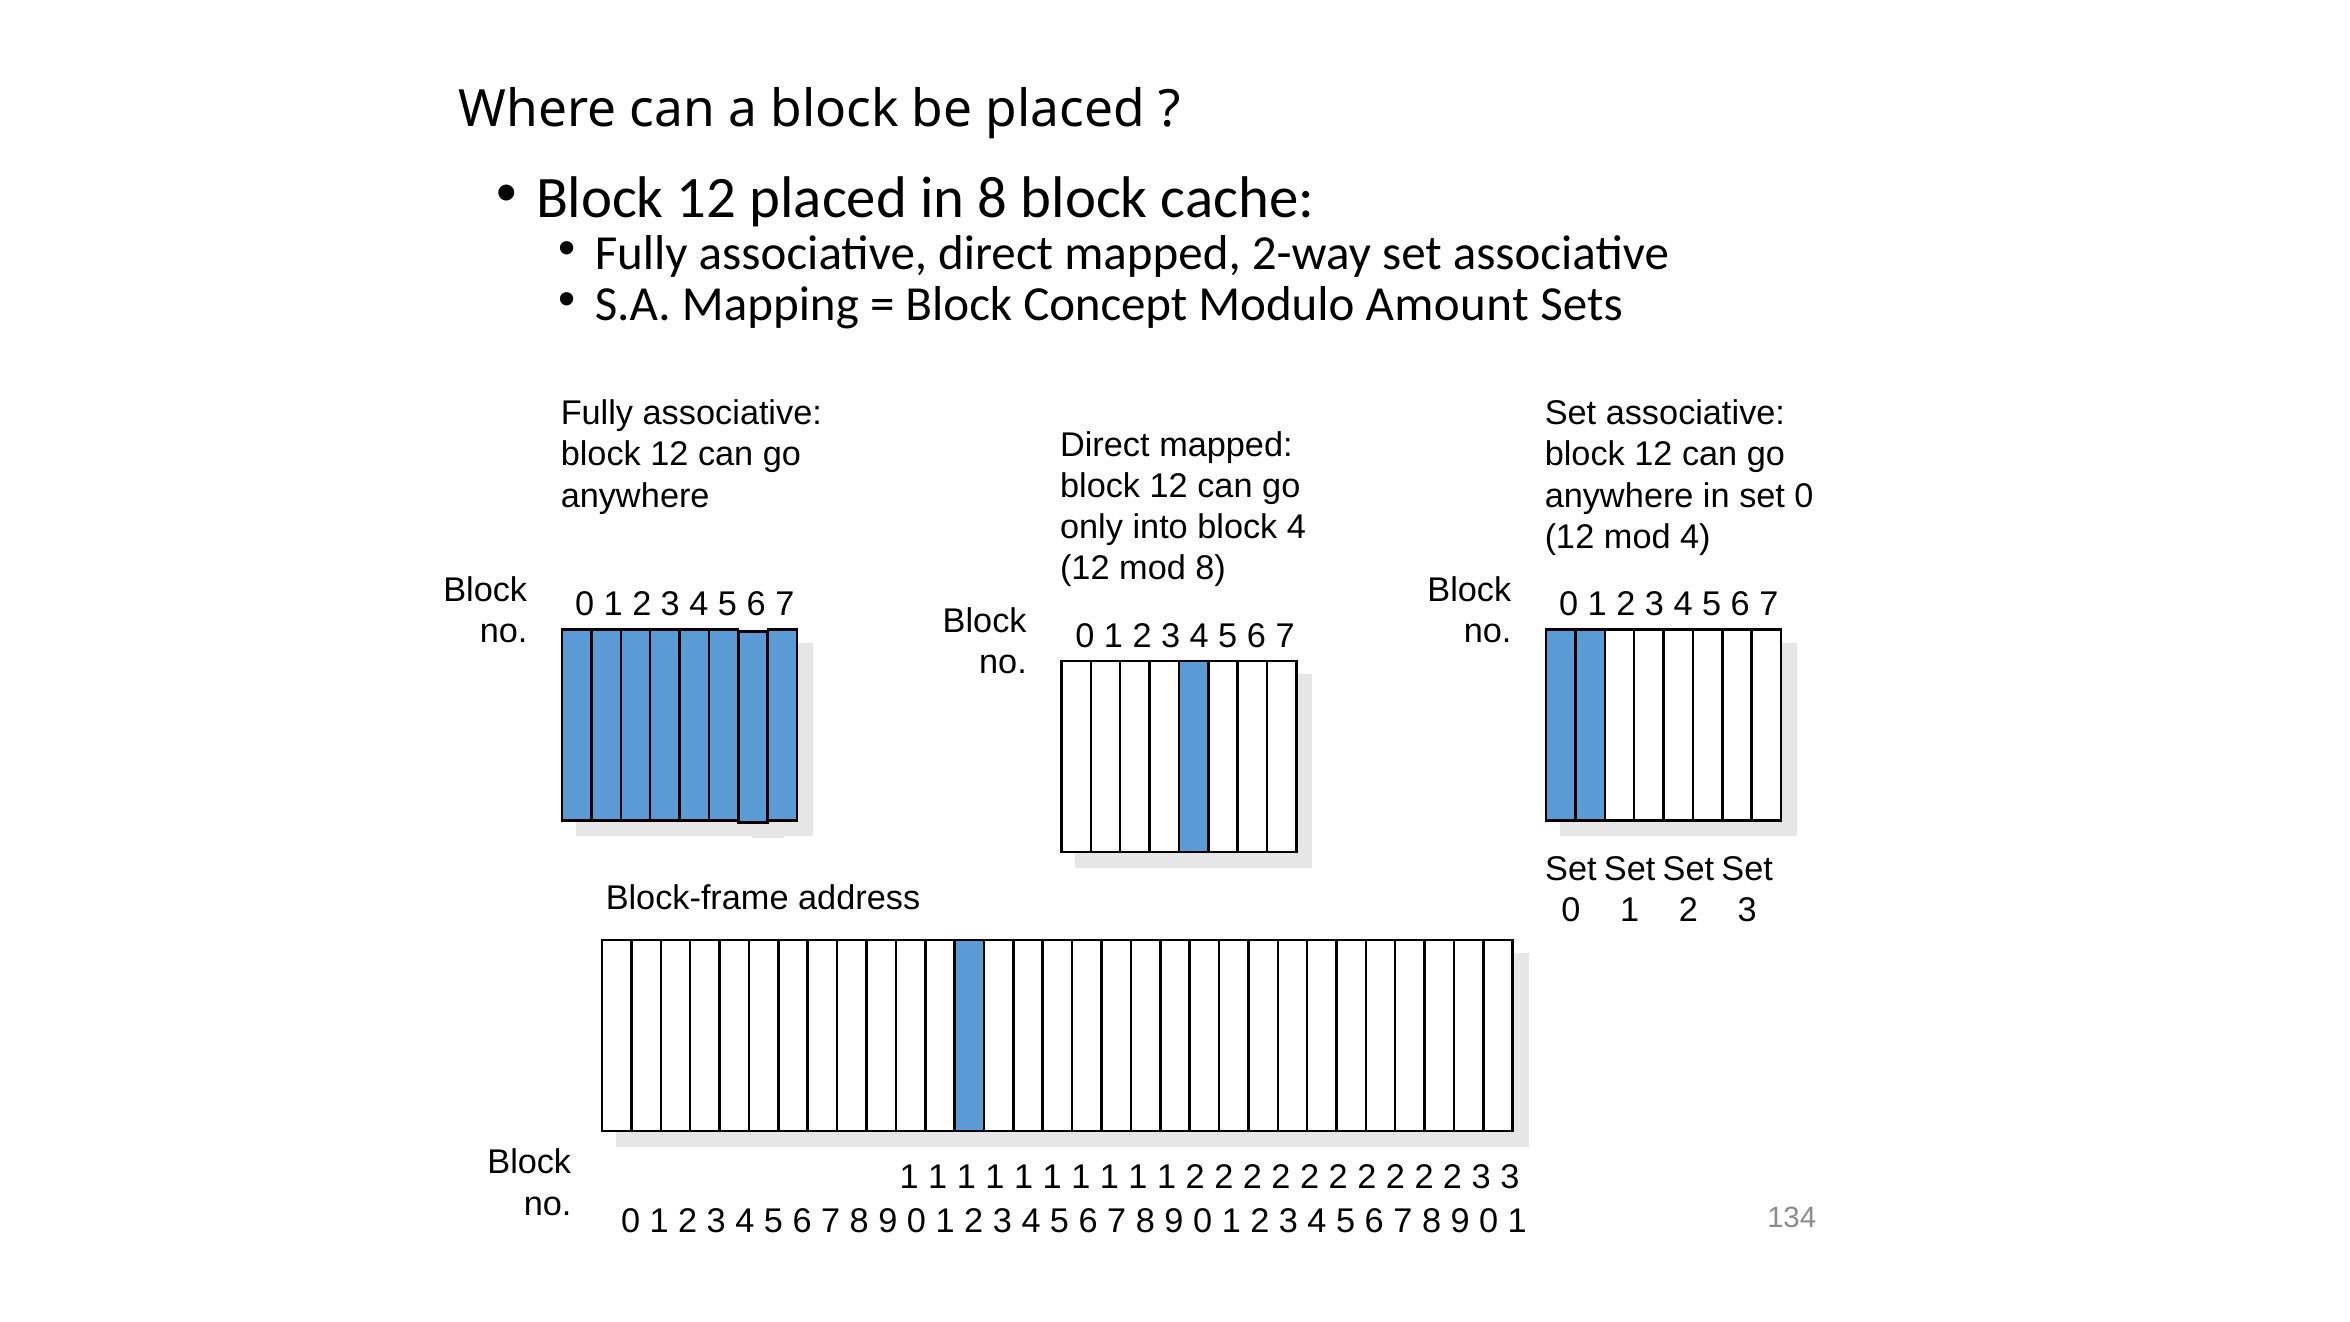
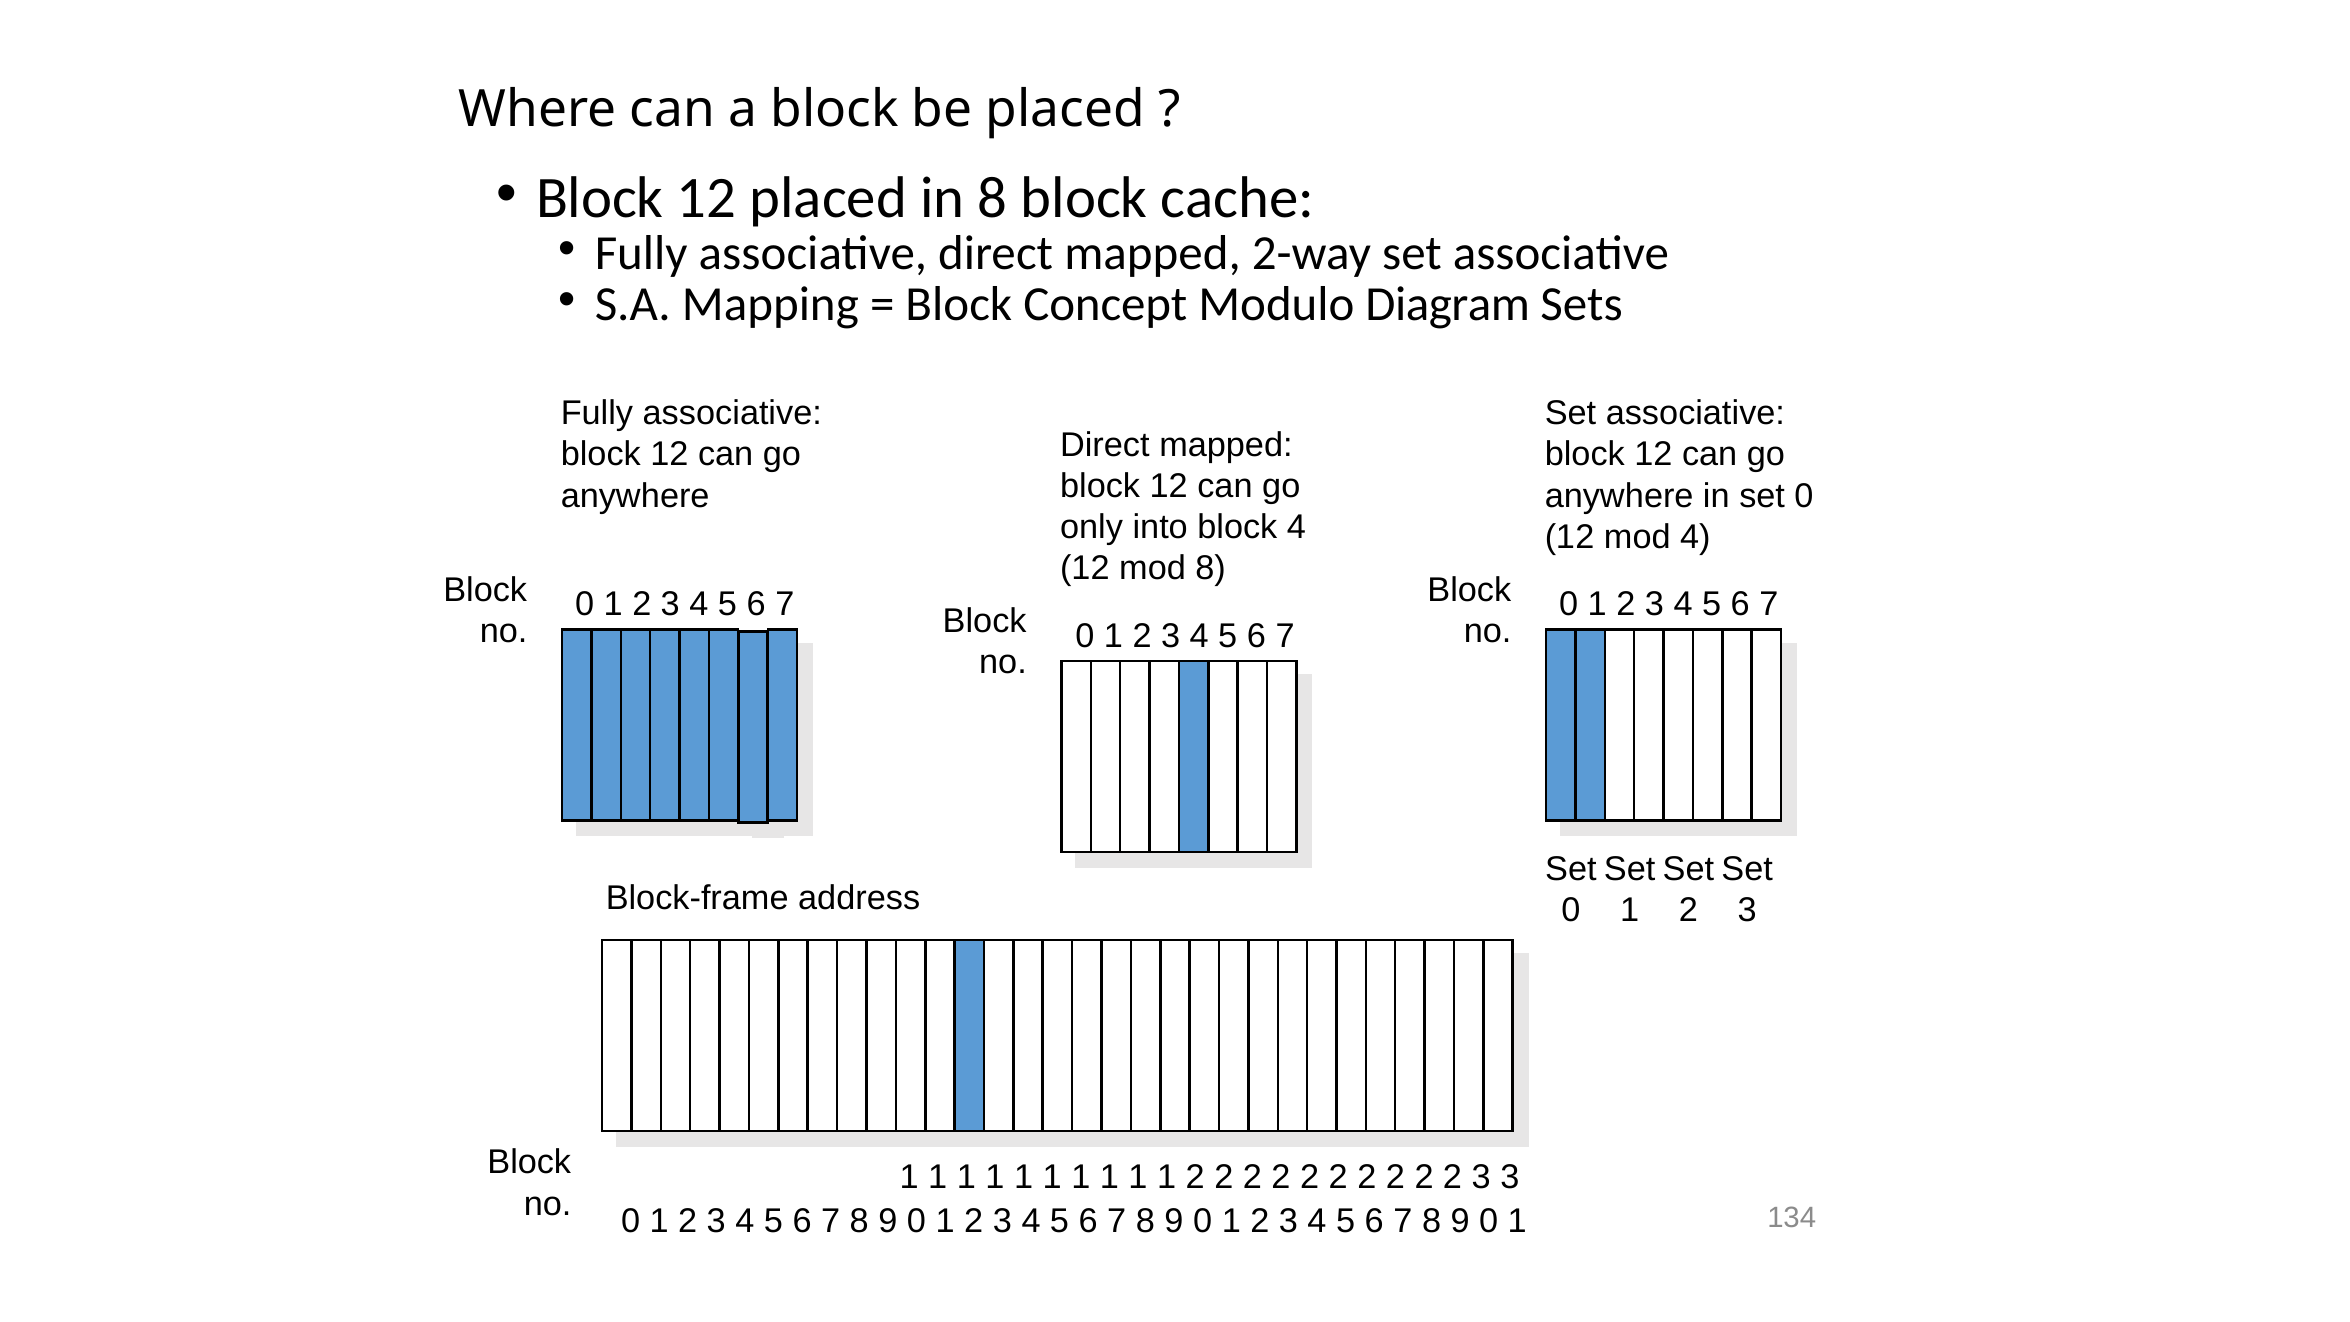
Amount: Amount -> Diagram (1448, 304)
